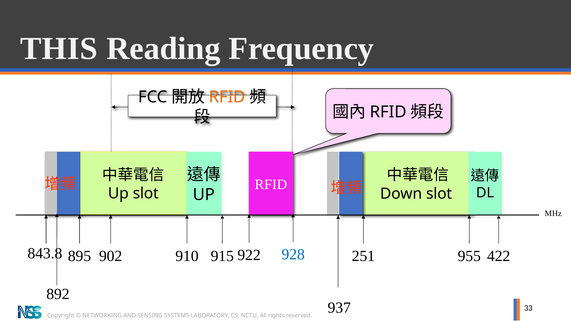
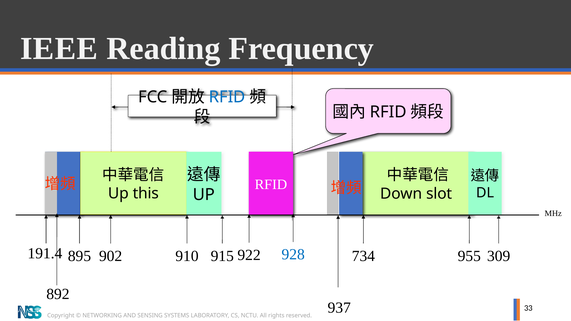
THIS: THIS -> IEEE (59, 49)
RFID colour: orange -> blue (227, 97)
Up slot: slot -> this (146, 194)
843.8: 843.8 -> 191.4 (45, 254)
251: 251 -> 734 (363, 256)
422: 422 -> 309 (499, 256)
